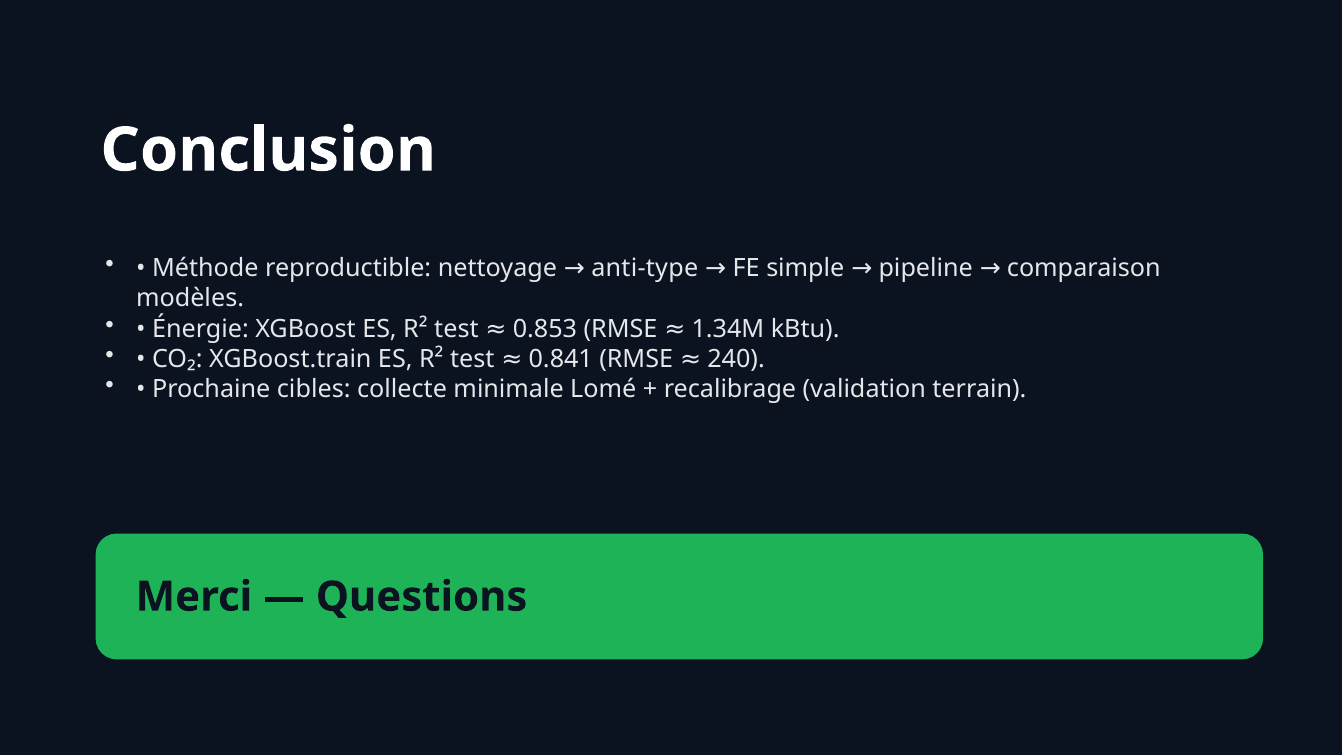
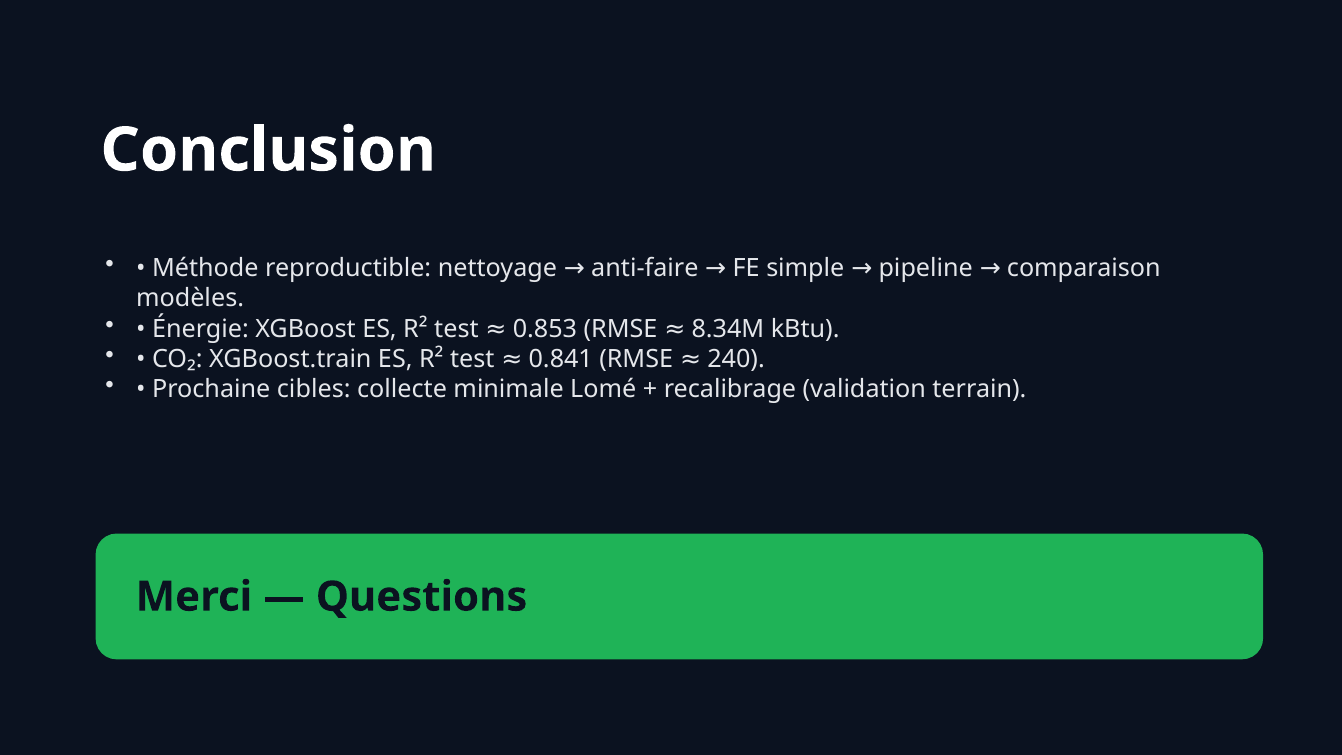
anti-type: anti-type -> anti-faire (645, 268)
1.34M: 1.34M -> 8.34M (728, 329)
